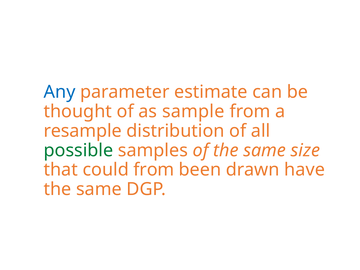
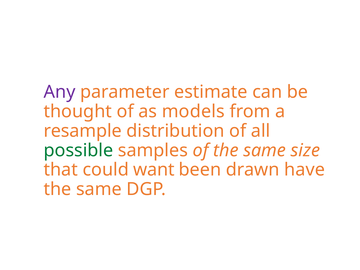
Any colour: blue -> purple (60, 92)
sample: sample -> models (193, 111)
could from: from -> want (154, 170)
